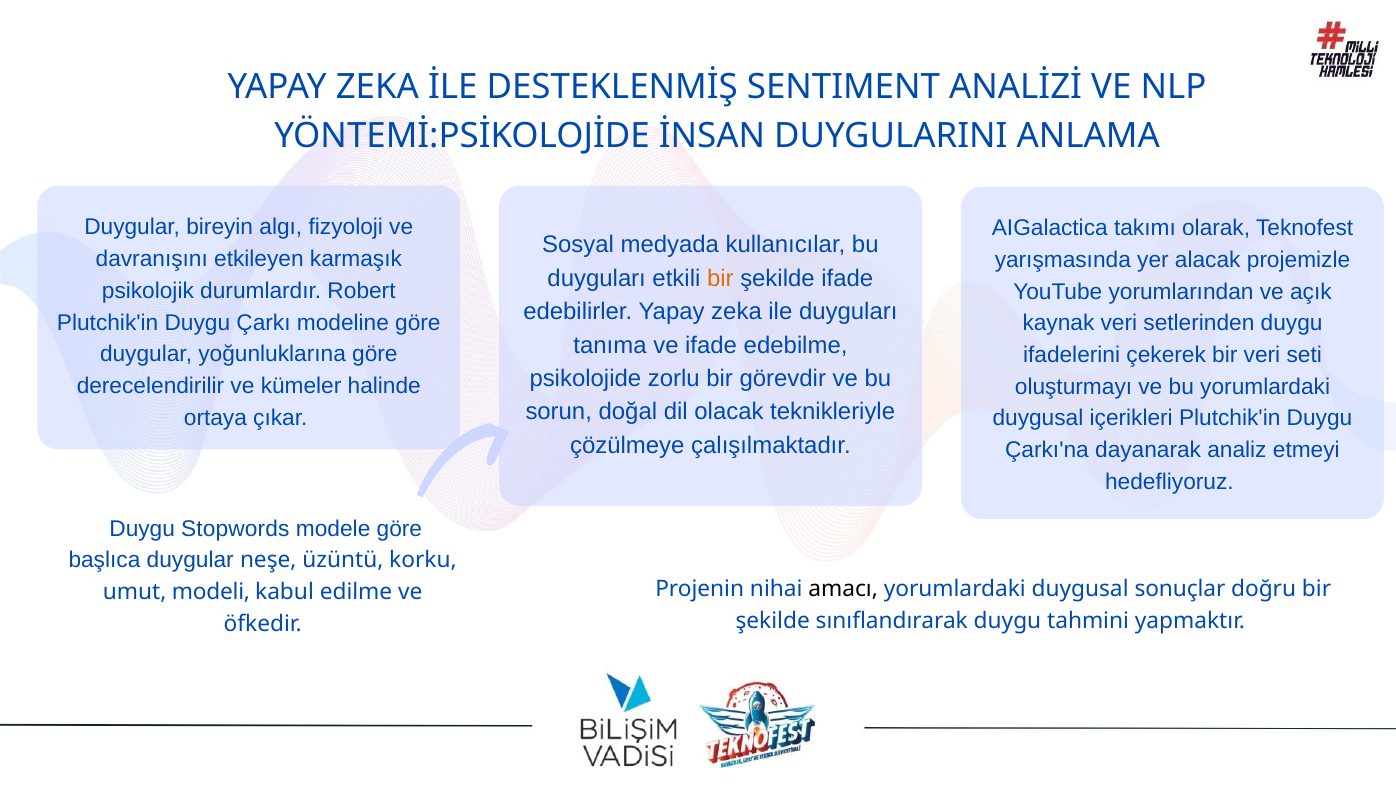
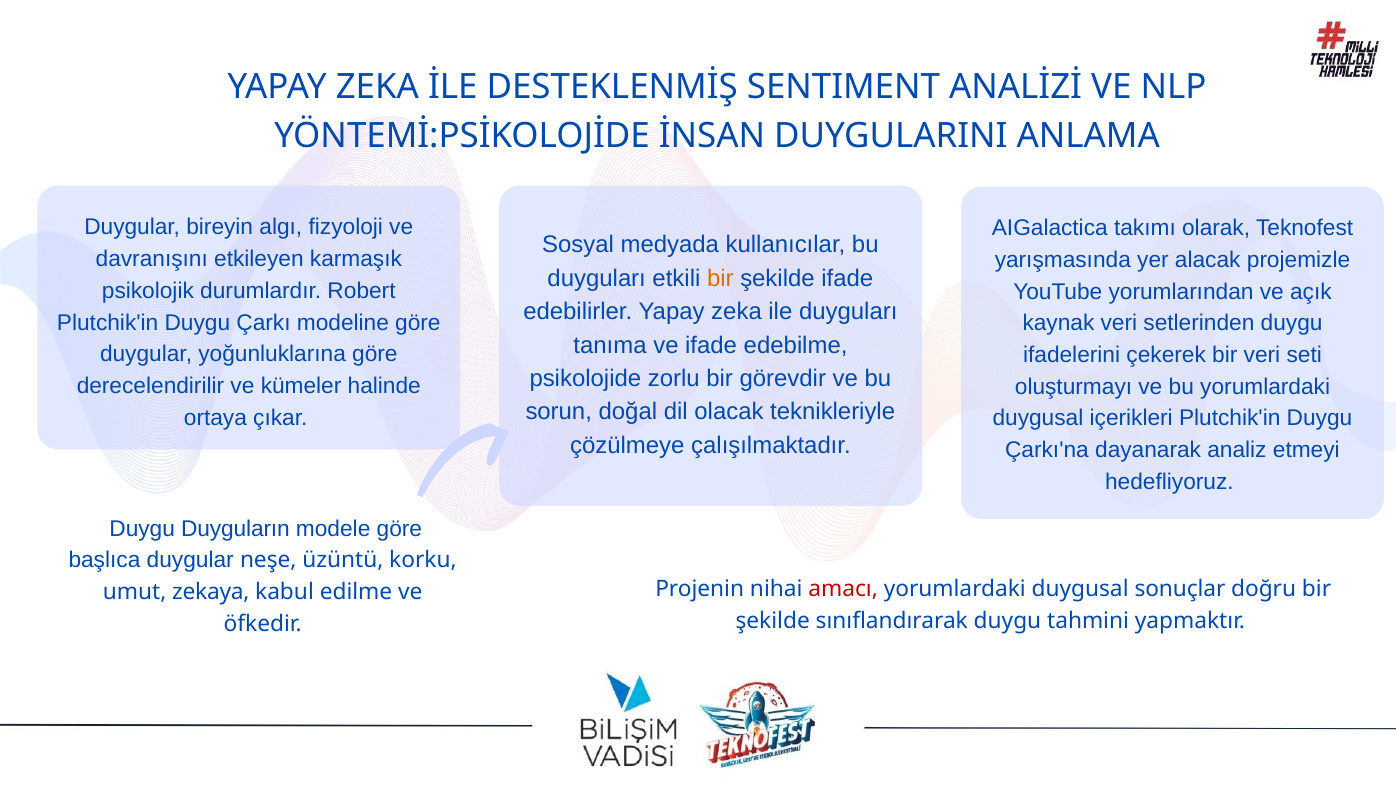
Stopwords: Stopwords -> Duyguların (236, 529)
amacı colour: black -> red (843, 589)
modeli: modeli -> zekaya (211, 592)
